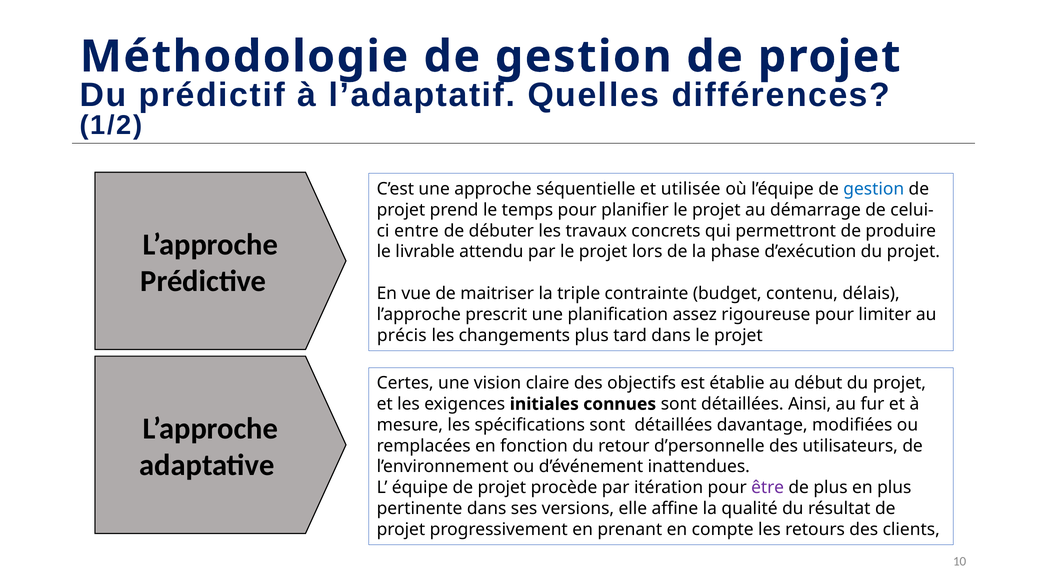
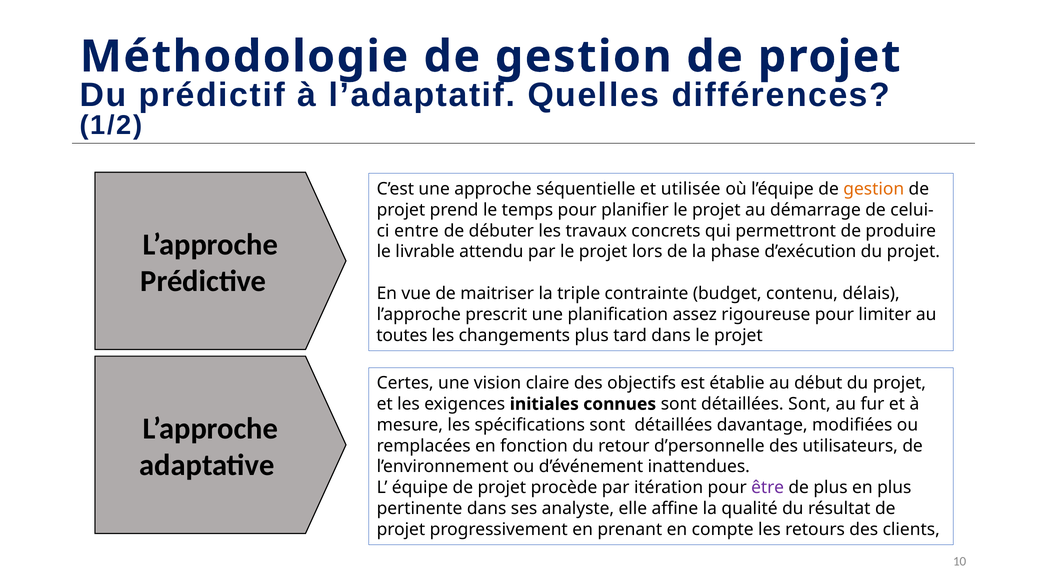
gestion colour: blue -> orange (874, 189)
précis: précis -> toutes (402, 336)
détaillées Ainsi: Ainsi -> Sont (810, 404)
versions: versions -> analyste (578, 509)
